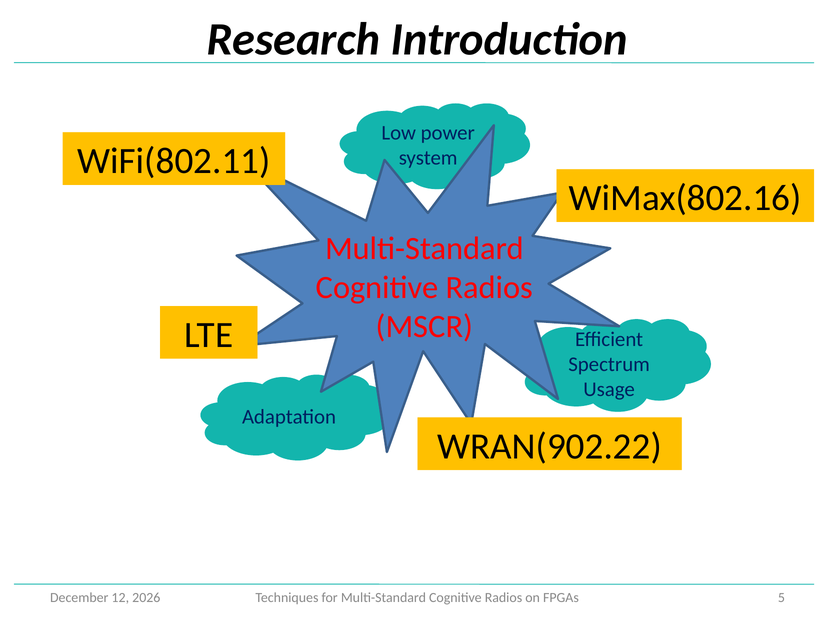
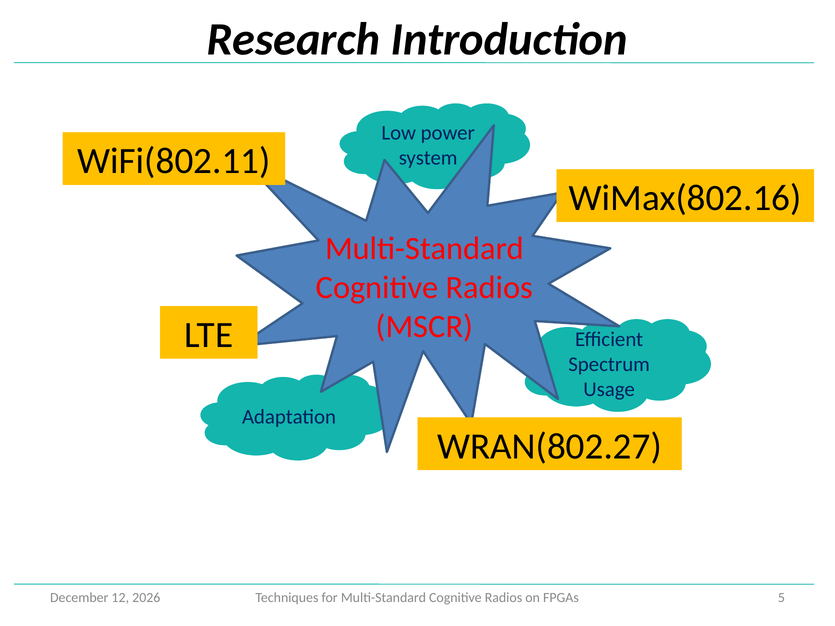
WRAN(902.22: WRAN(902.22 -> WRAN(802.27 (550, 446)
